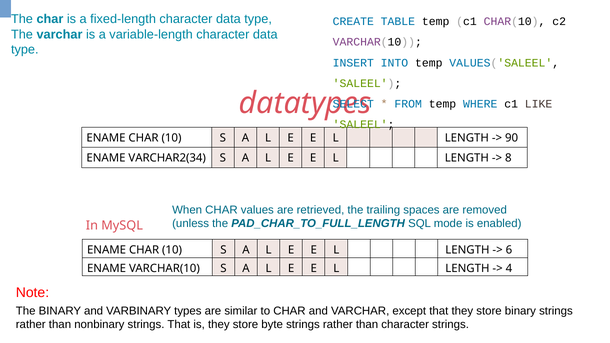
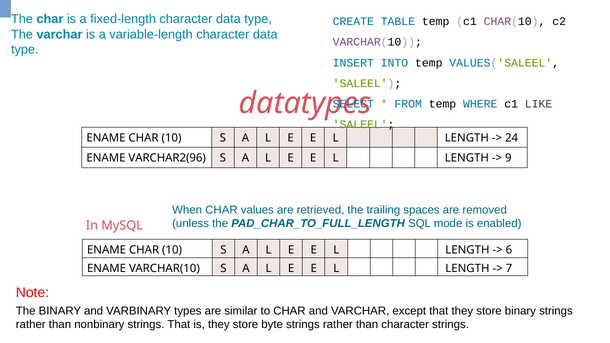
90: 90 -> 24 (512, 138)
VARCHAR2(34: VARCHAR2(34 -> VARCHAR2(96 (167, 158)
8: 8 -> 9 (508, 158)
4: 4 -> 7 (509, 268)
